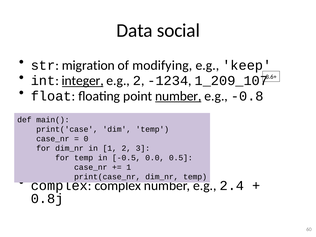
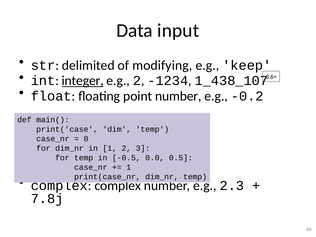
social: social -> input (178, 31)
migration: migration -> delimited (88, 65)
1_209_107: 1_209_107 -> 1_438_107 (231, 81)
number underline: present -> none (178, 96)
-0.8: -0.8 -> -0.2 (247, 96)
2.4: 2.4 -> 2.3 (232, 186)
0.8j: 0.8j -> 7.8j (47, 199)
